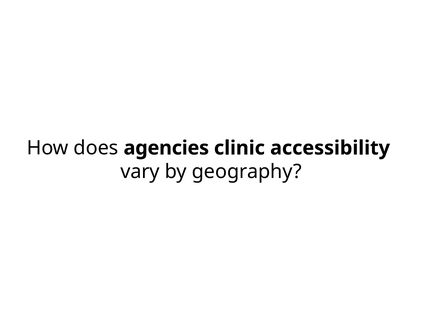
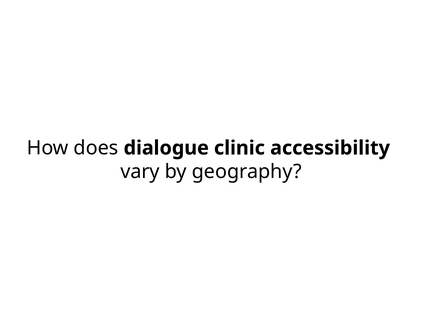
agencies: agencies -> dialogue (166, 148)
